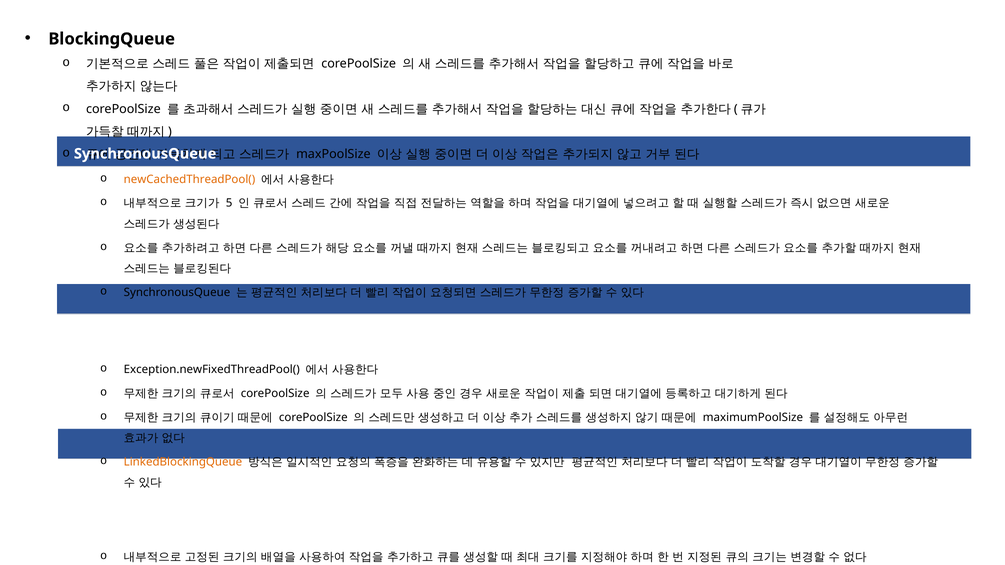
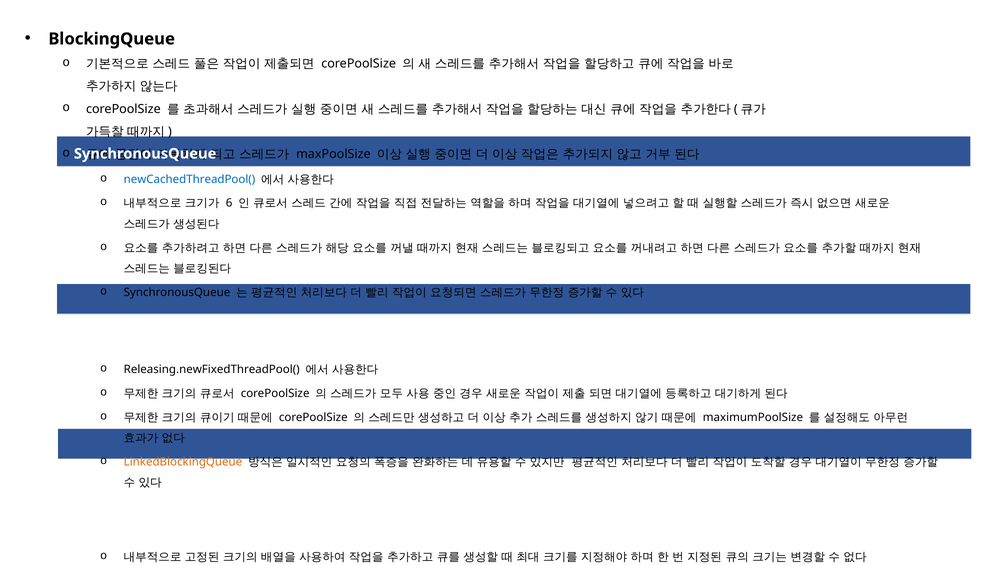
newCachedThreadPool( colour: orange -> blue (189, 179)
5: 5 -> 6 (229, 203)
Exception.newFixedThreadPool(: Exception.newFixedThreadPool( -> Releasing.newFixedThreadPool( (212, 370)
